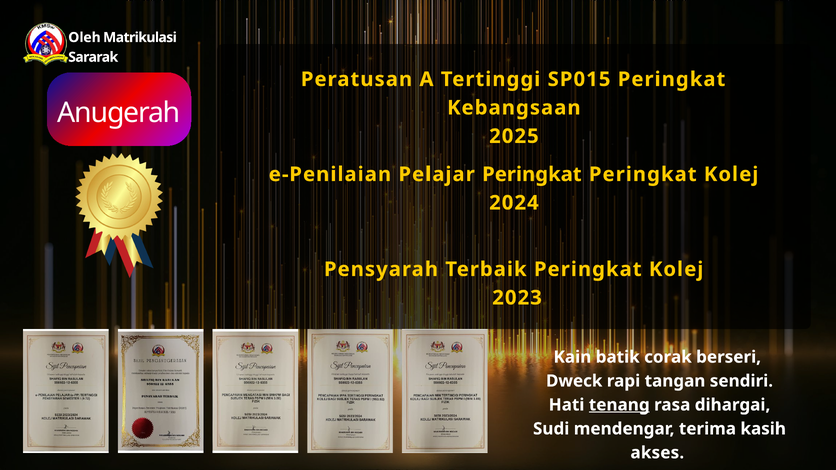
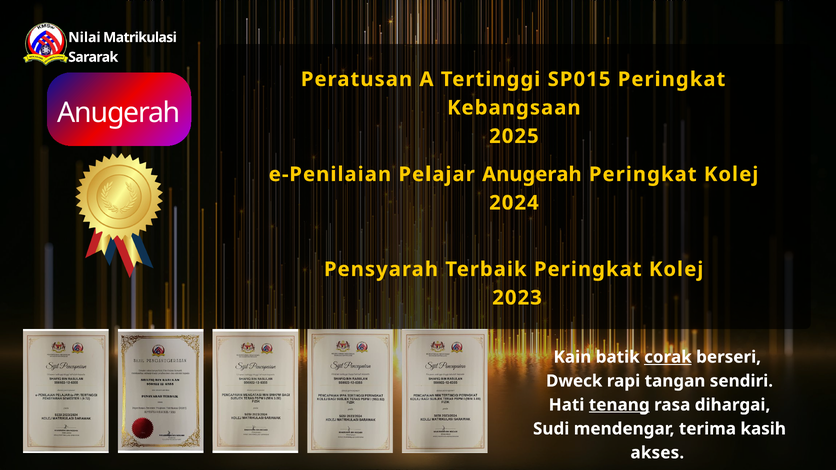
Oleh: Oleh -> Nilai (84, 37)
Pelajar Peringkat: Peringkat -> Anugerah (532, 174)
corak underline: none -> present (668, 357)
